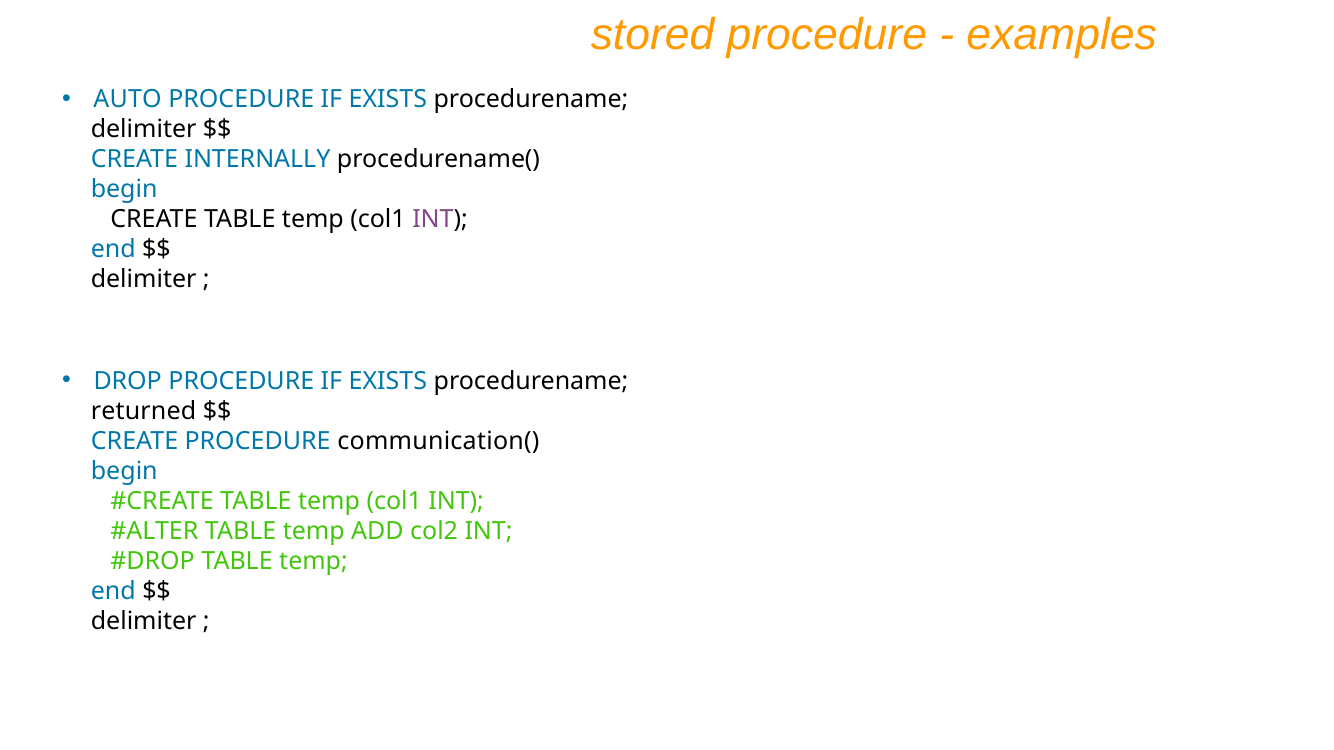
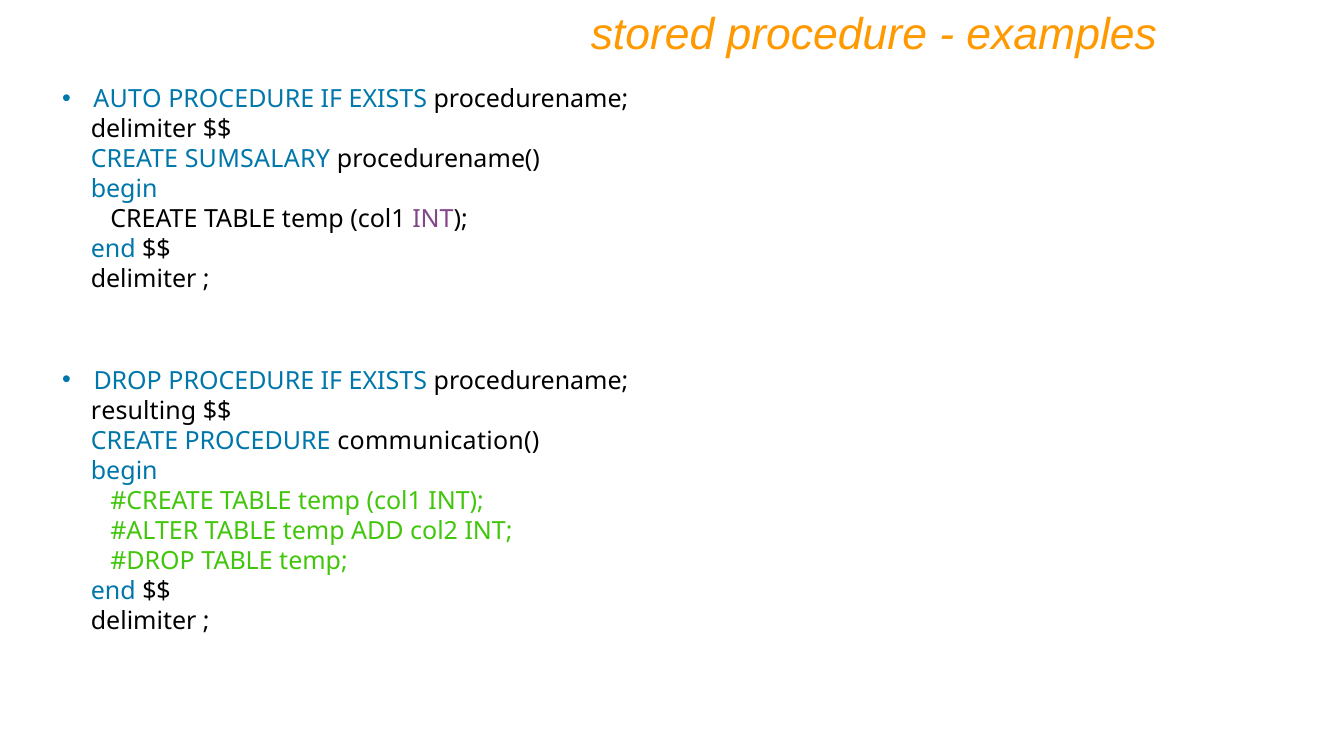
INTERNALLY: INTERNALLY -> SUMSALARY (257, 160)
returned: returned -> resulting (144, 411)
